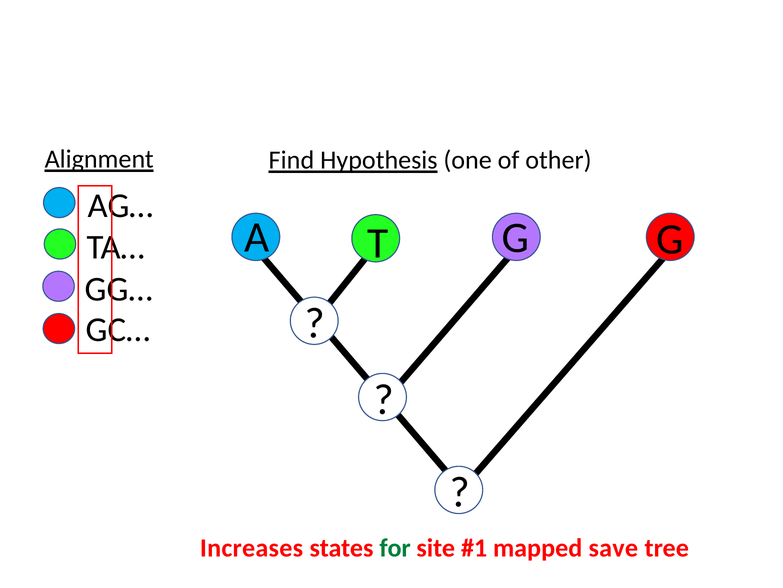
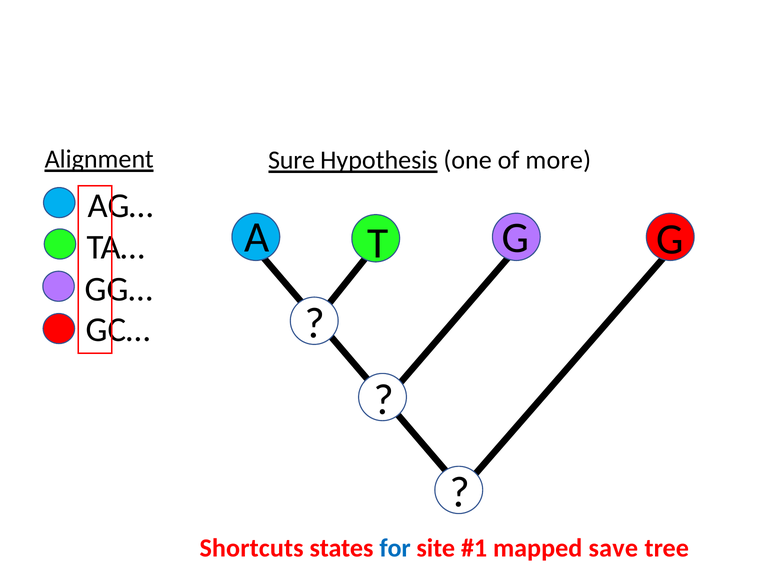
Find: Find -> Sure (292, 160)
other: other -> more (558, 160)
Increases: Increases -> Shortcuts (252, 547)
for colour: green -> blue (395, 547)
